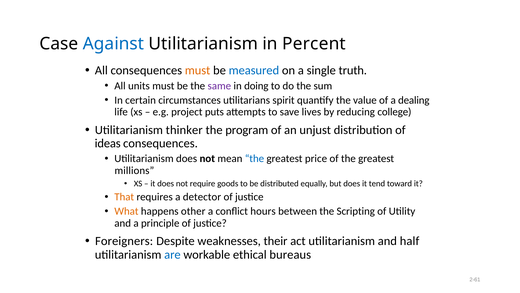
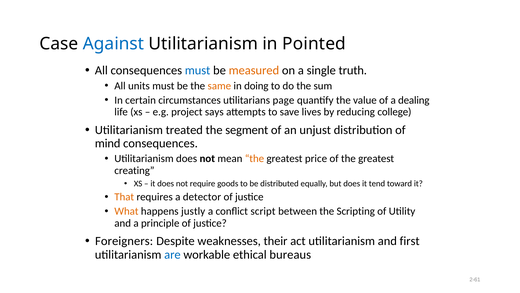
Percent: Percent -> Pointed (314, 44)
must colour: orange -> blue (198, 70)
measured colour: blue -> orange (254, 70)
same colour: purple -> orange (219, 86)
spirit: spirit -> page (283, 100)
puts: puts -> says (214, 112)
thinker: thinker -> treated (184, 130)
program: program -> segment (247, 130)
ideas: ideas -> mind (108, 143)
the colour: blue -> orange (254, 158)
millions: millions -> creating (134, 170)
other: other -> justly (193, 211)
hours: hours -> script (263, 211)
half: half -> first (410, 241)
